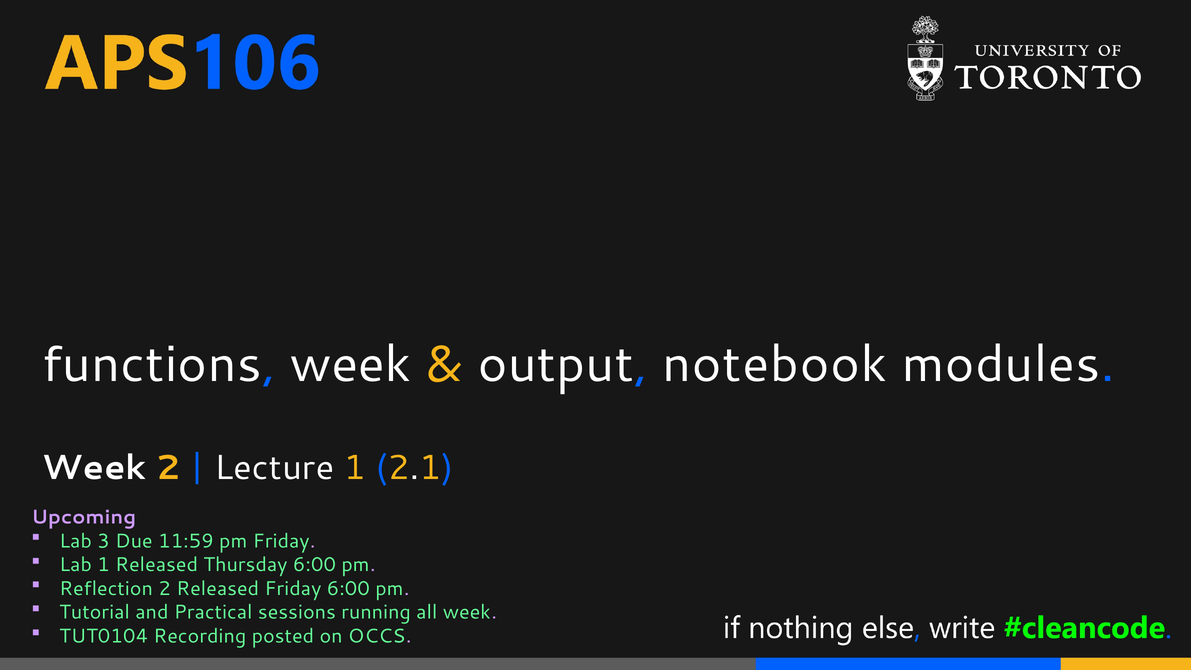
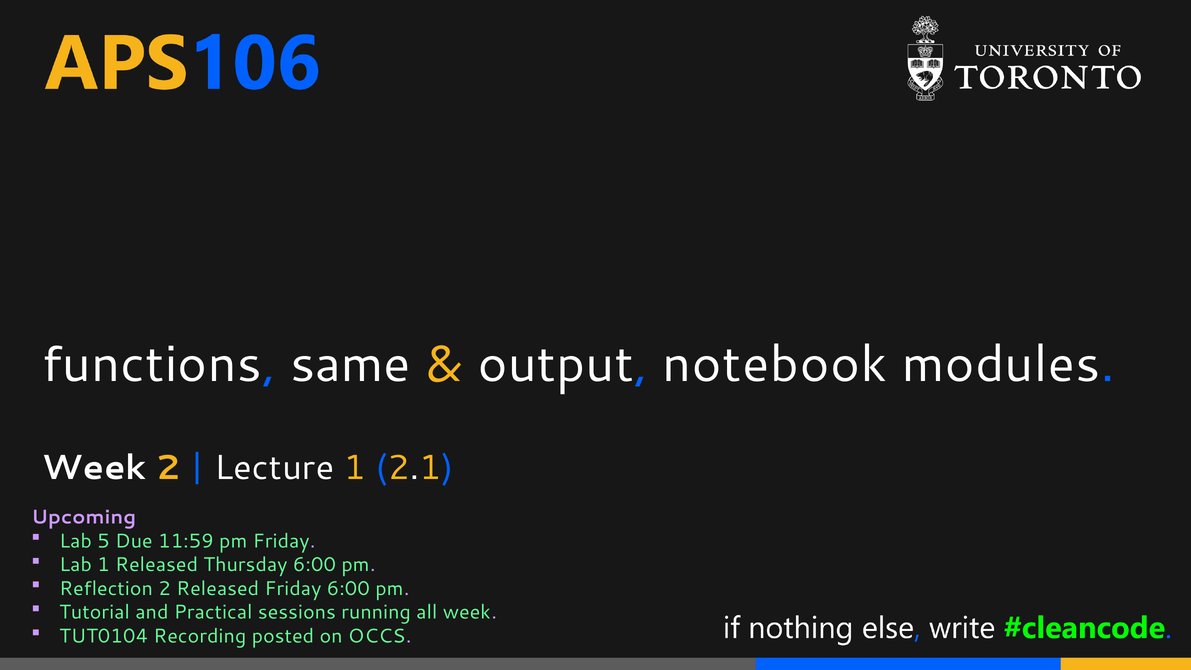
functions week: week -> same (351, 364)
3: 3 -> 5 (104, 541)
